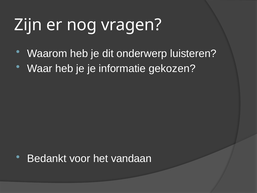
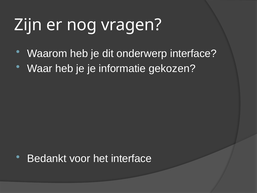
onderwerp luisteren: luisteren -> interface (193, 53)
het vandaan: vandaan -> interface (131, 158)
